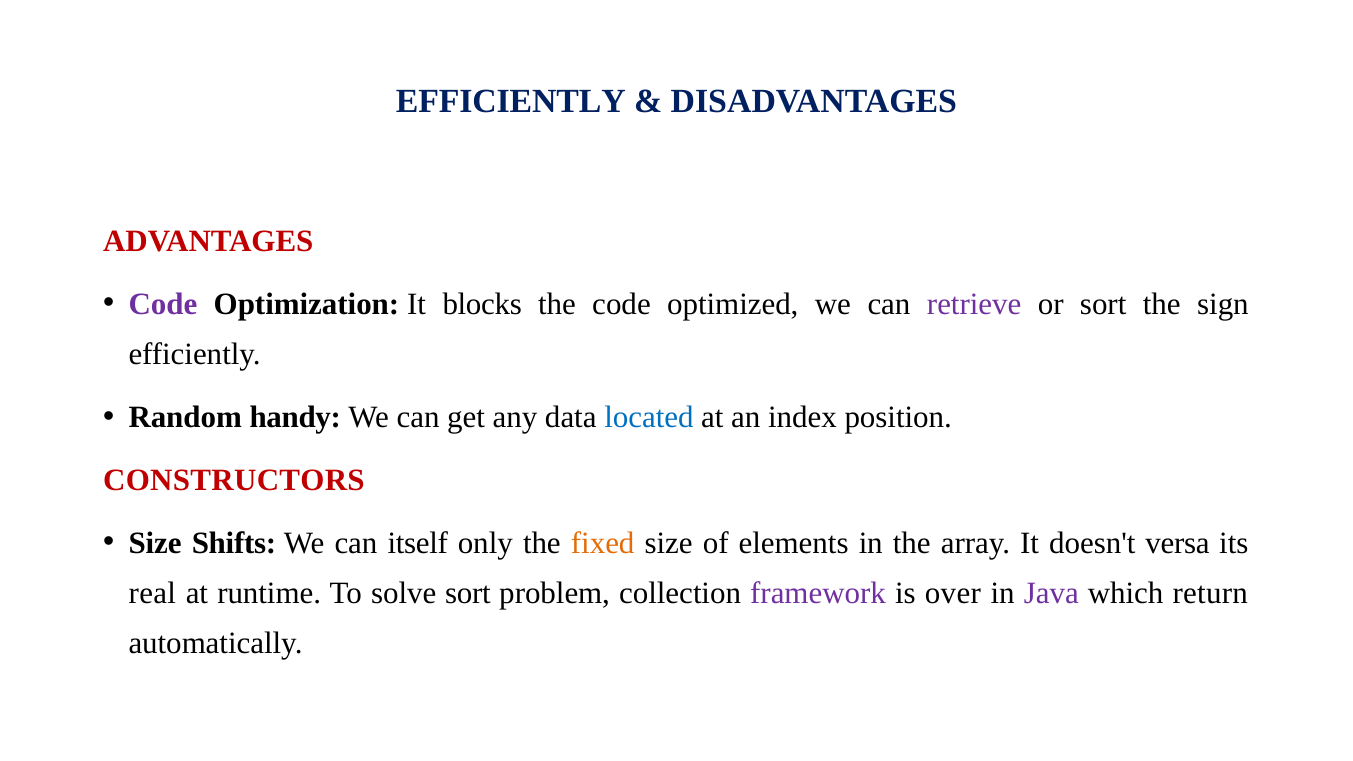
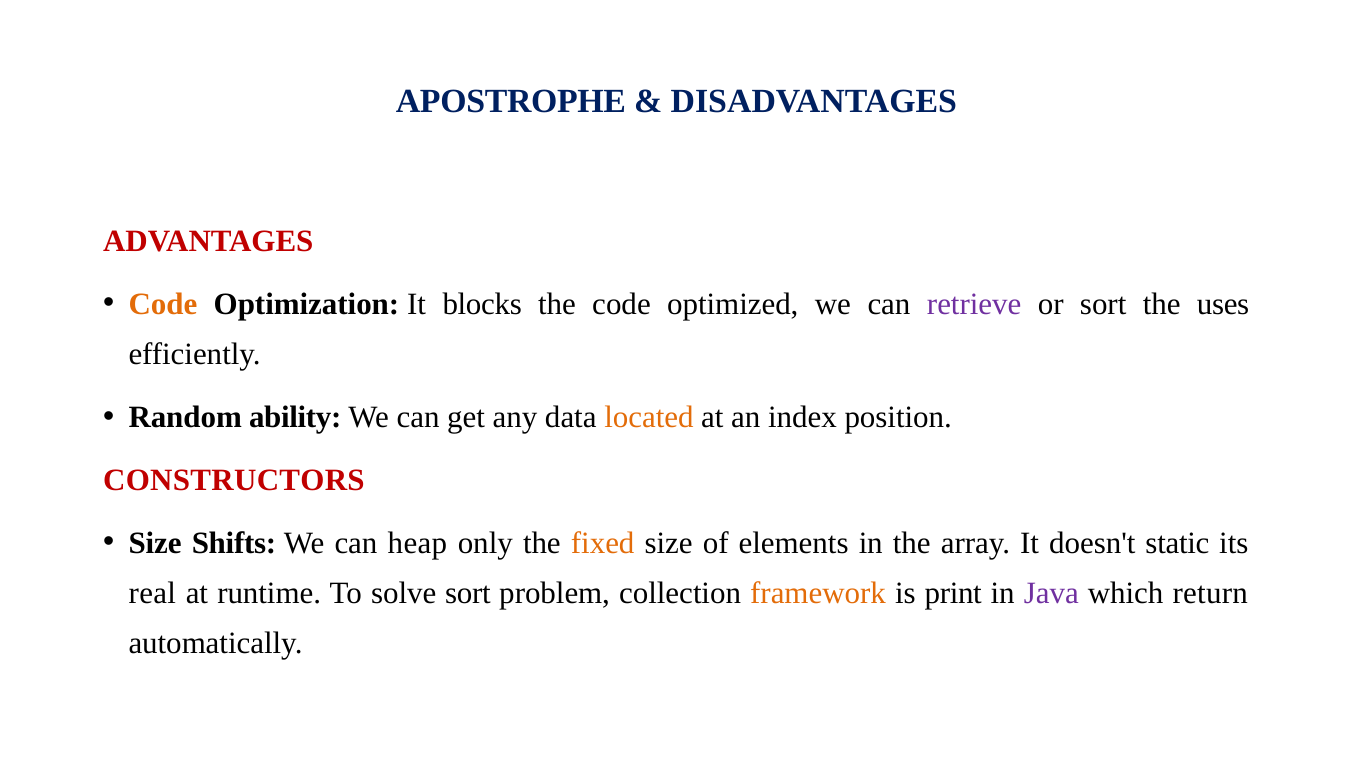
EFFICIENTLY: EFFICIENTLY -> APOSTROPHE (511, 101)
Code colour: purple -> orange (163, 304)
sign: sign -> uses (1223, 304)
handy: handy -> ability (295, 417)
located colour: blue -> orange (649, 417)
itself: itself -> heap (417, 543)
versa: versa -> static (1177, 543)
framework colour: purple -> orange (818, 593)
over: over -> print (953, 593)
